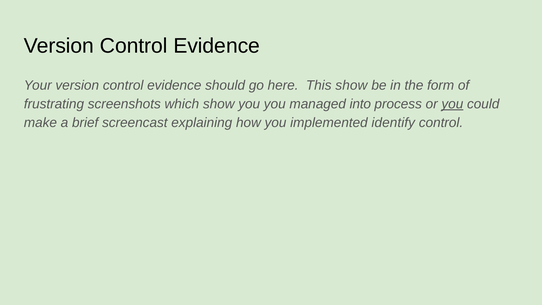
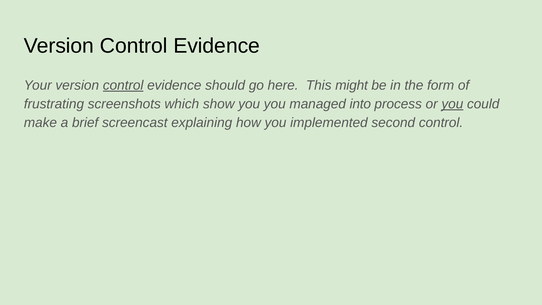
control underline: none -> present (123, 85)
This show: show -> might (352, 85)
identify: identify -> second (393, 123)
